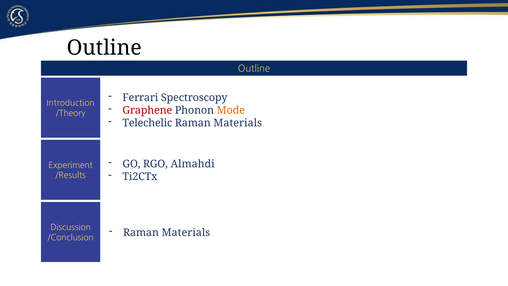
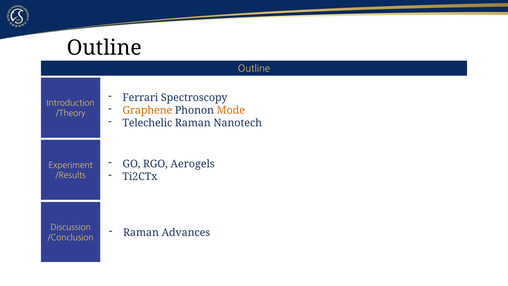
Graphene colour: red -> orange (147, 110)
Materials: Materials -> Nanotech (238, 123)
Almahdi: Almahdi -> Aerogels (193, 164)
Materials: Materials -> Advances (186, 232)
